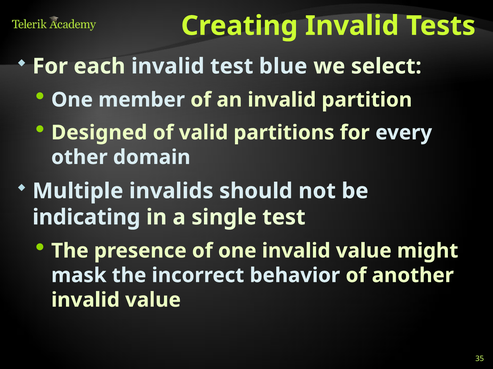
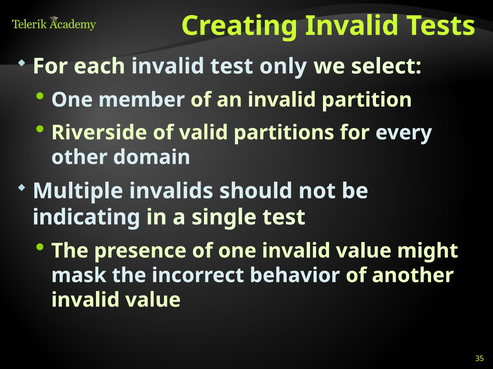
blue: blue -> only (283, 66)
Designed: Designed -> Riverside (99, 133)
